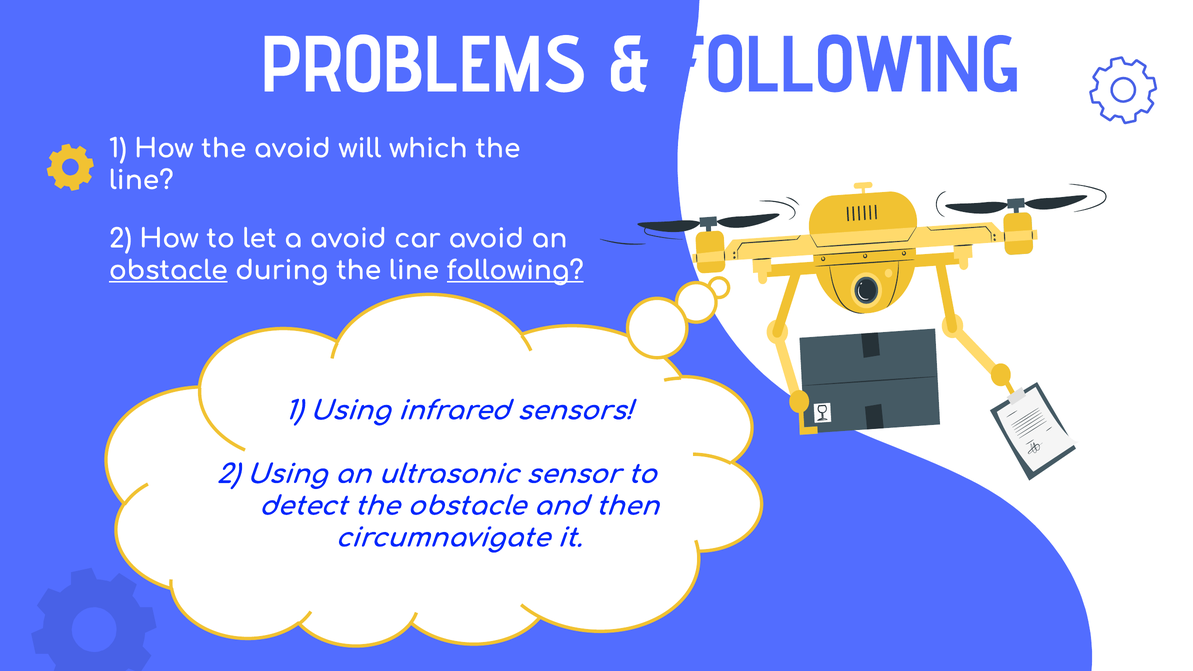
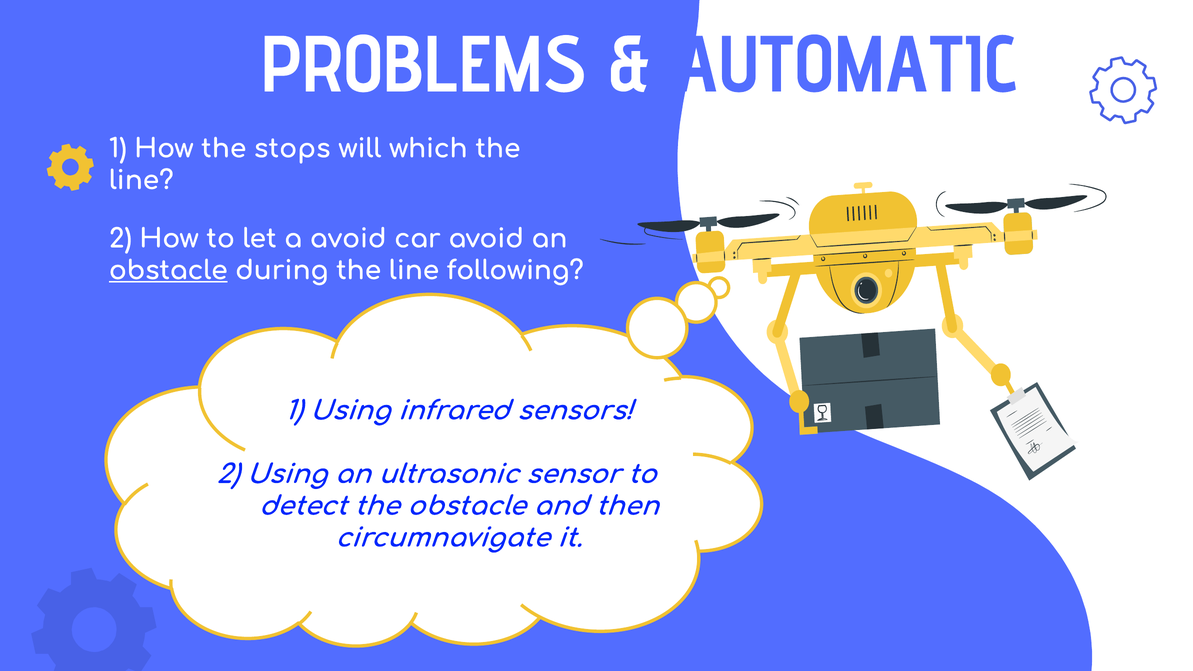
FOLLOWING: FOLLOWING -> AUTOMATIC (846, 65)
the avoid: avoid -> stops (292, 149)
following underline: present -> none (515, 271)
